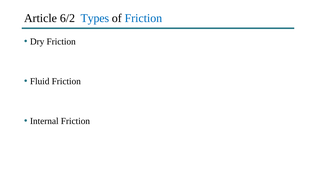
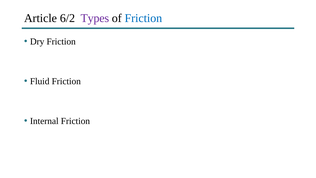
Types colour: blue -> purple (95, 18)
